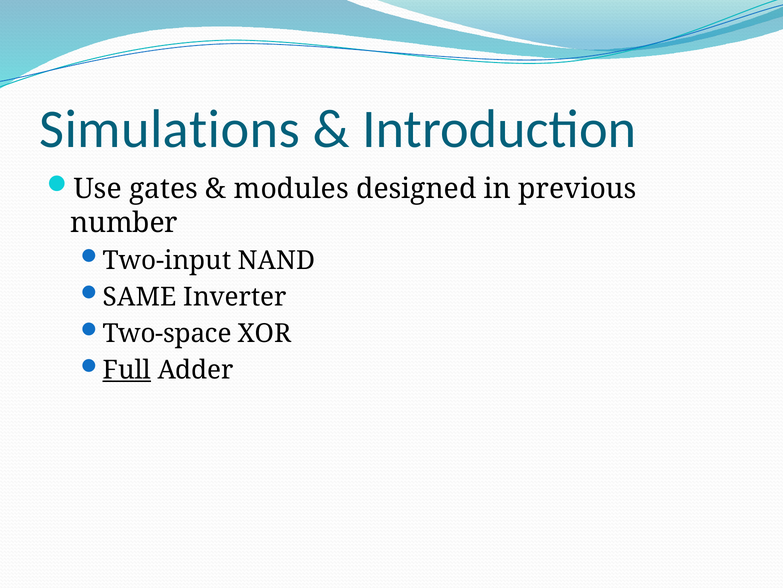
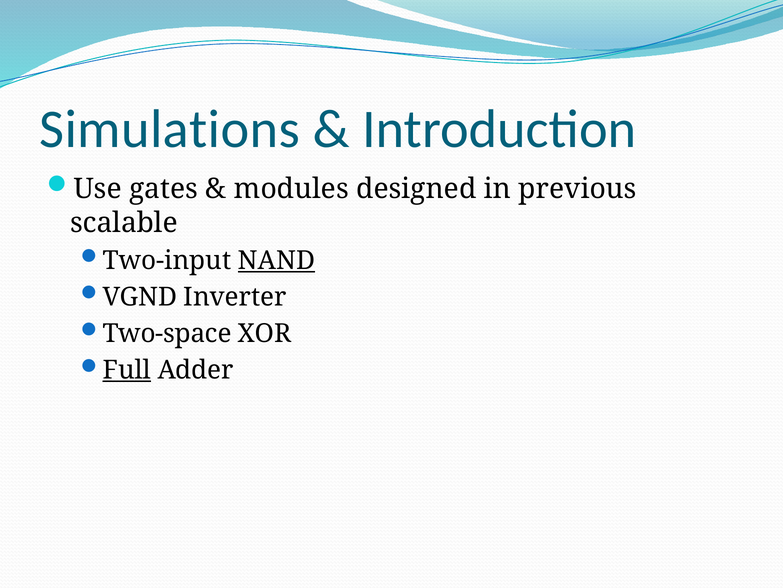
number: number -> scalable (124, 222)
NAND underline: none -> present (277, 260)
SAME: SAME -> VGND (140, 297)
